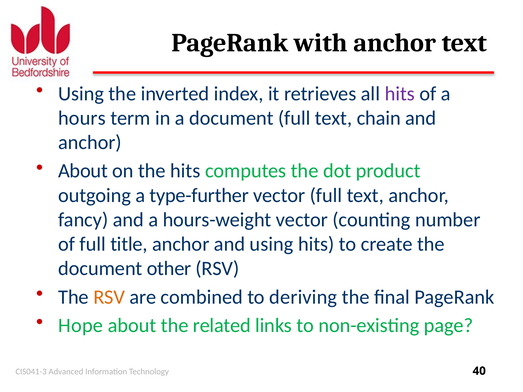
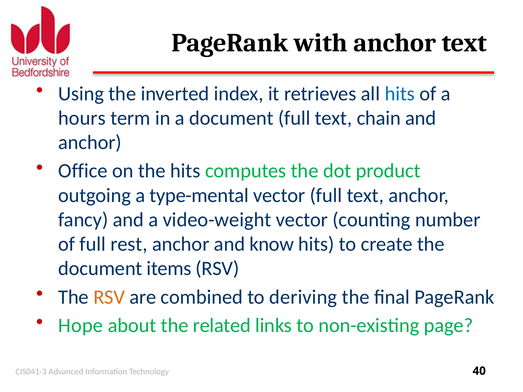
hits colour: purple -> blue (400, 94)
About: About -> Office (83, 171)
type-further: type-further -> type-mental (199, 195)
hours-weight: hours-weight -> video-weight (217, 220)
title: title -> rest (129, 244)
and using: using -> know (272, 244)
other: other -> items (169, 269)
